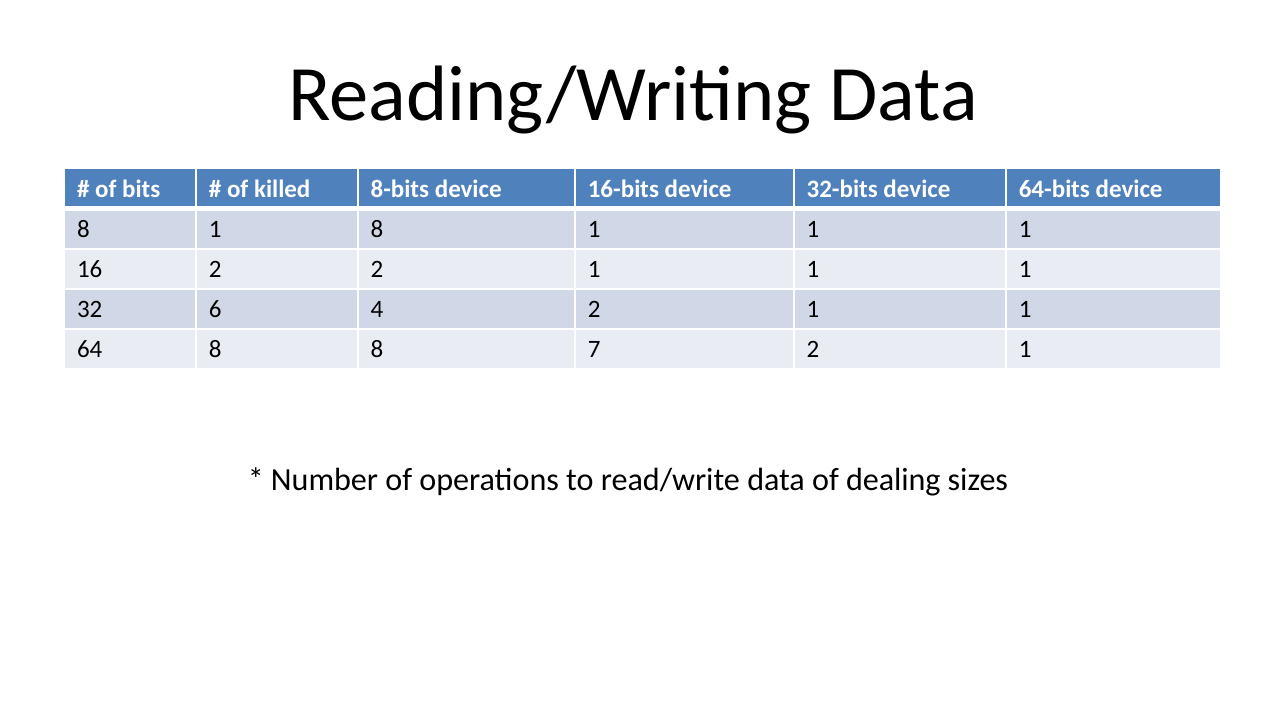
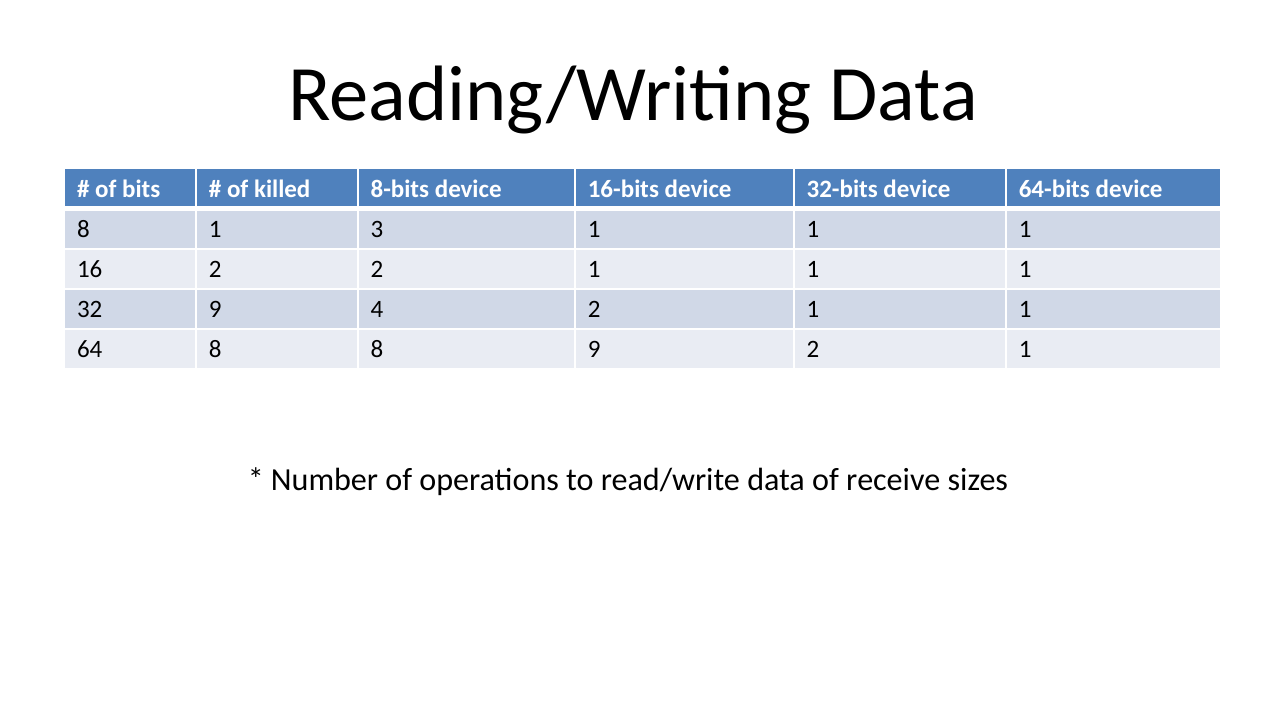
1 8: 8 -> 3 (377, 229)
32 6: 6 -> 9 (215, 309)
8 7: 7 -> 9 (594, 349)
dealing: dealing -> receive (893, 480)
